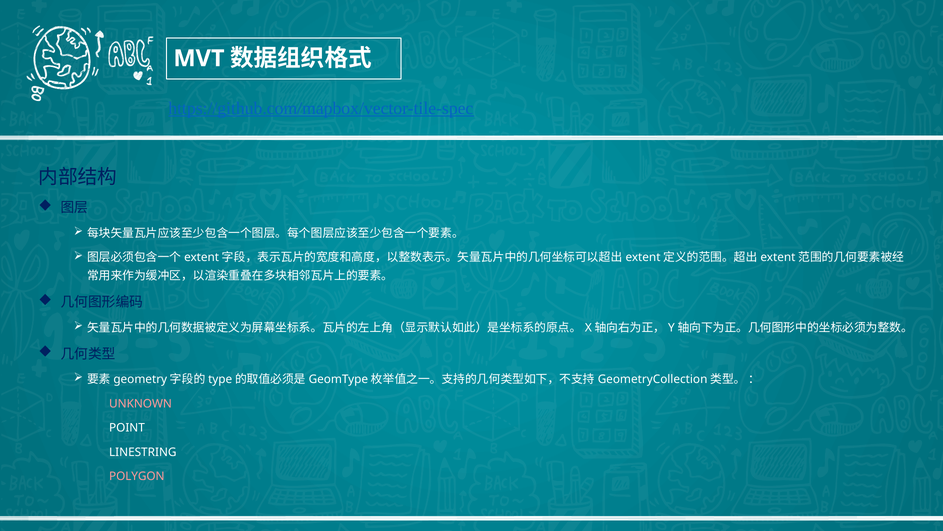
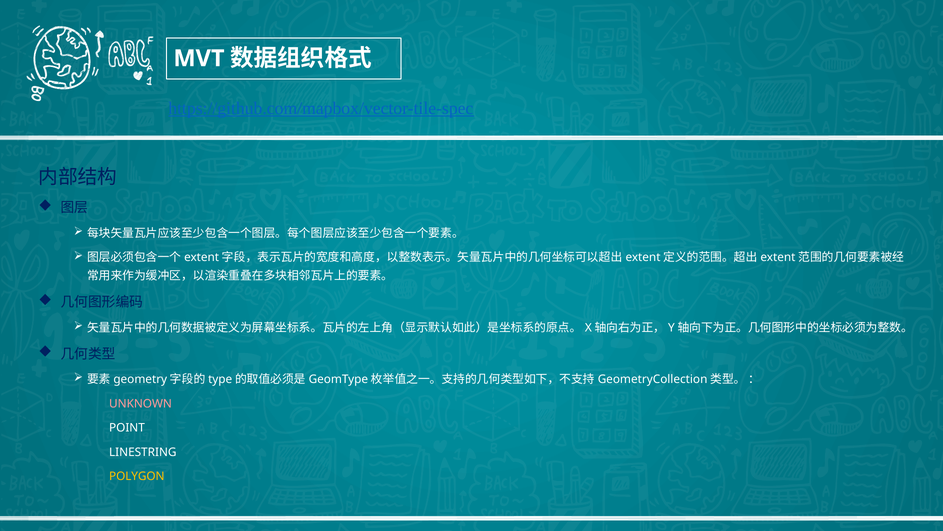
POLYGON colour: pink -> yellow (137, 476)
